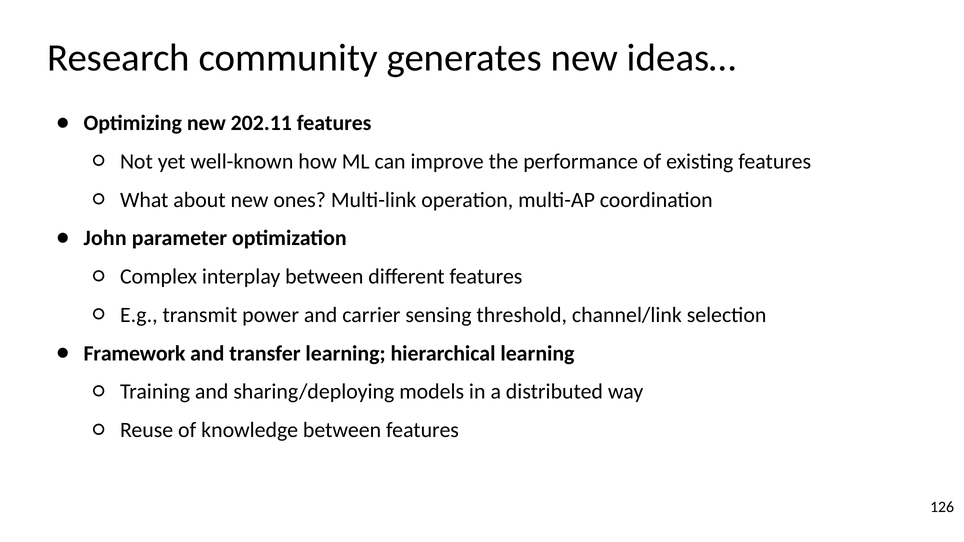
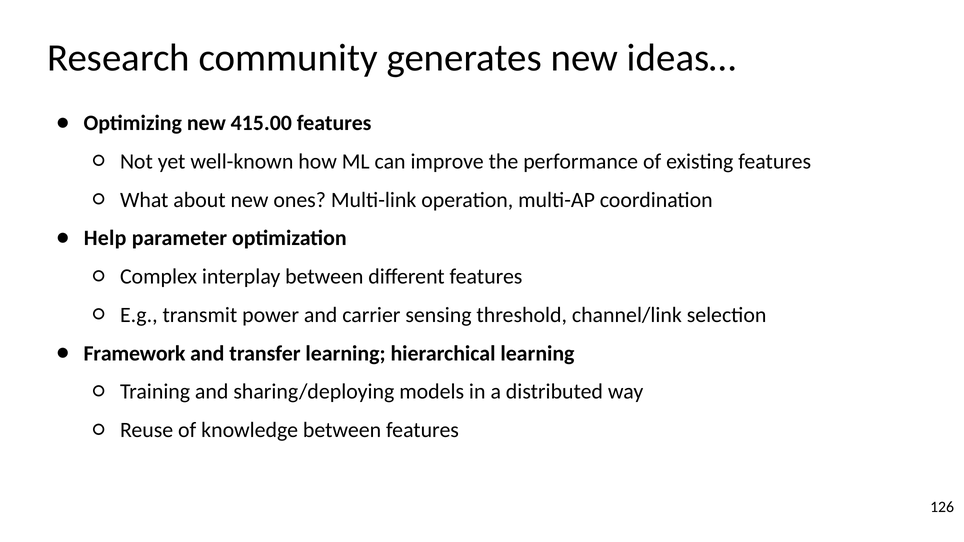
202.11: 202.11 -> 415.00 (261, 123)
John: John -> Help (105, 238)
